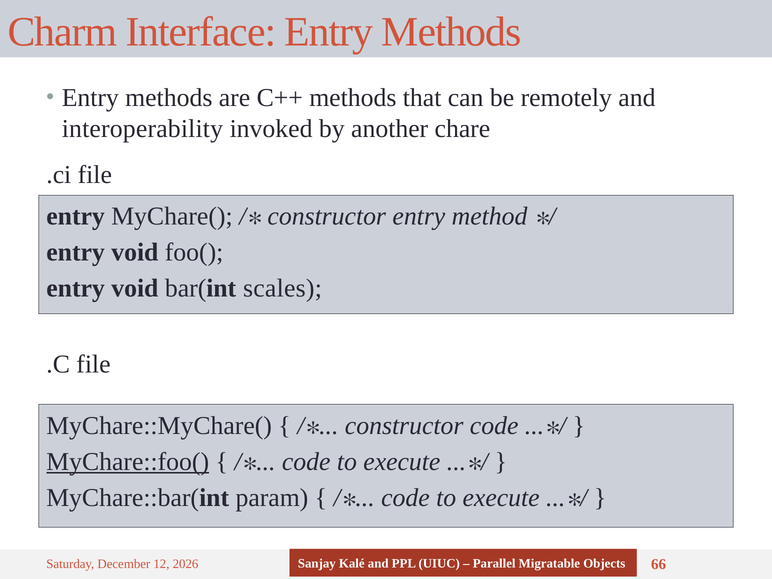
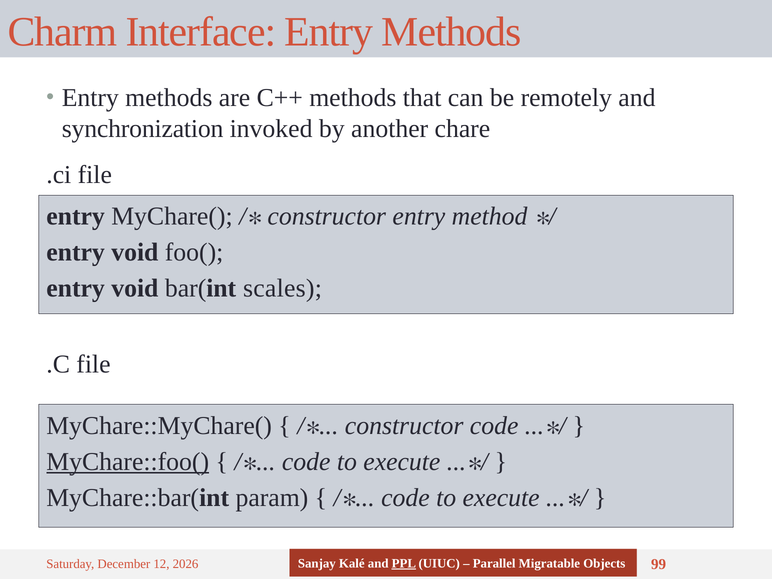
interoperability: interoperability -> synchronization (143, 129)
PPL underline: none -> present (404, 564)
66: 66 -> 99 (659, 564)
